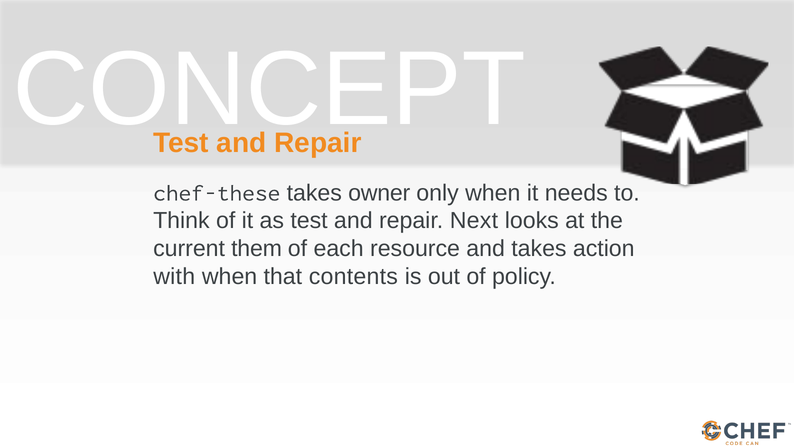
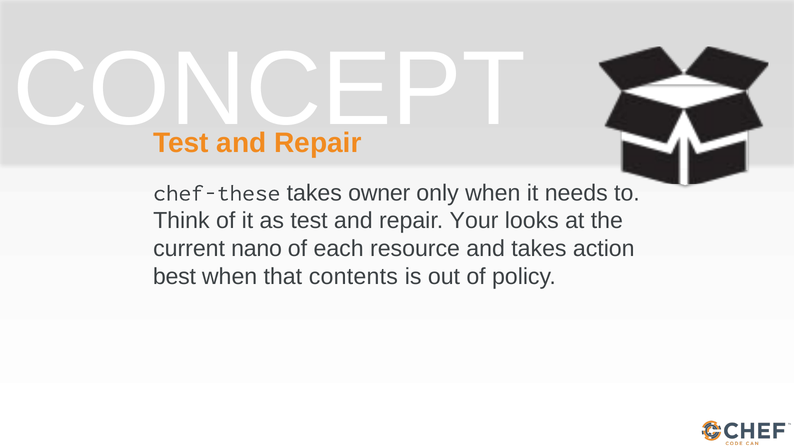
Next: Next -> Your (474, 221)
them: them -> nano (257, 248)
with: with -> best (174, 276)
